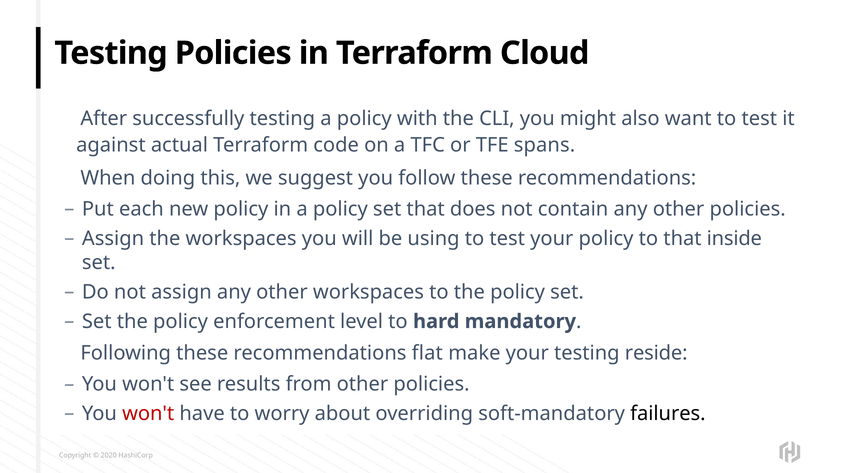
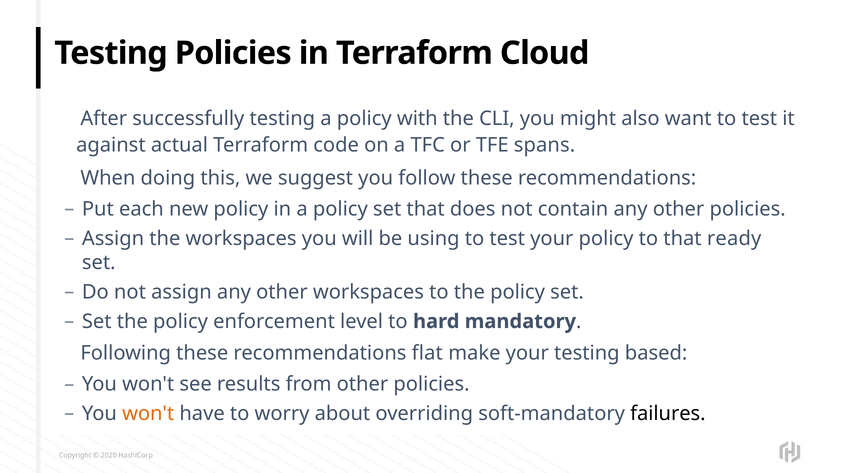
inside: inside -> ready (734, 238)
reside: reside -> based (656, 353)
won't colour: red -> orange (148, 414)
